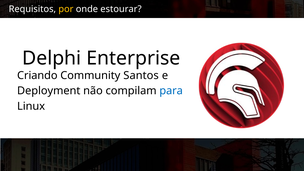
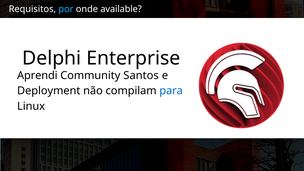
por colour: yellow -> light blue (66, 9)
estourar: estourar -> available (121, 9)
Criando: Criando -> Aprendi (37, 75)
